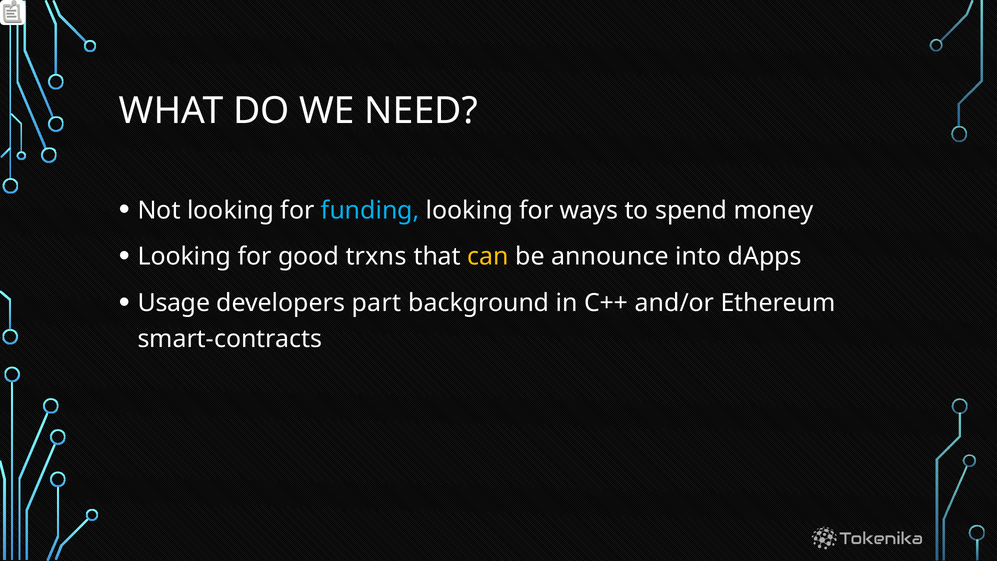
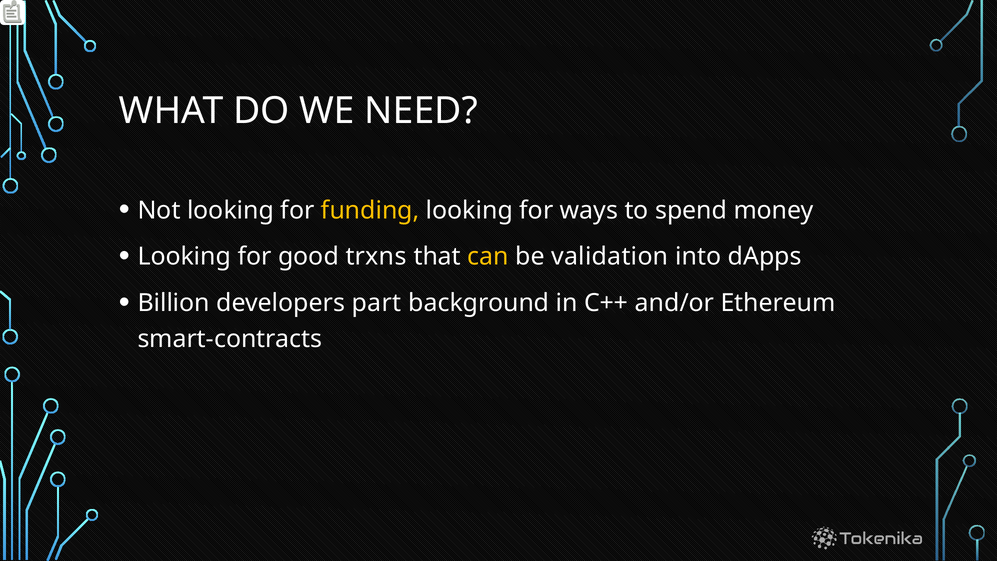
funding colour: light blue -> yellow (370, 210)
announce: announce -> validation (610, 257)
Usage: Usage -> Billion (174, 303)
